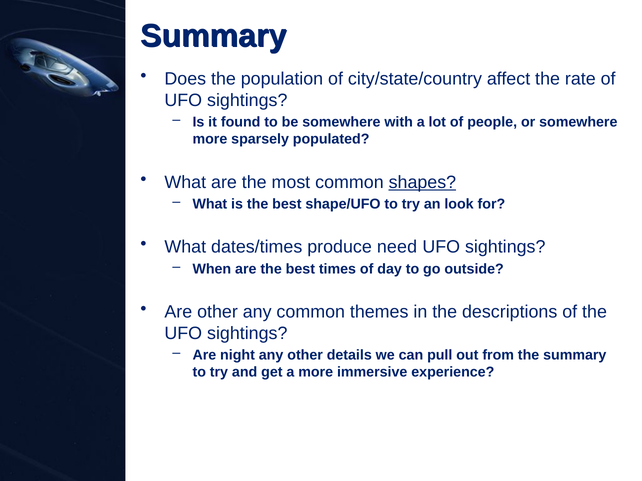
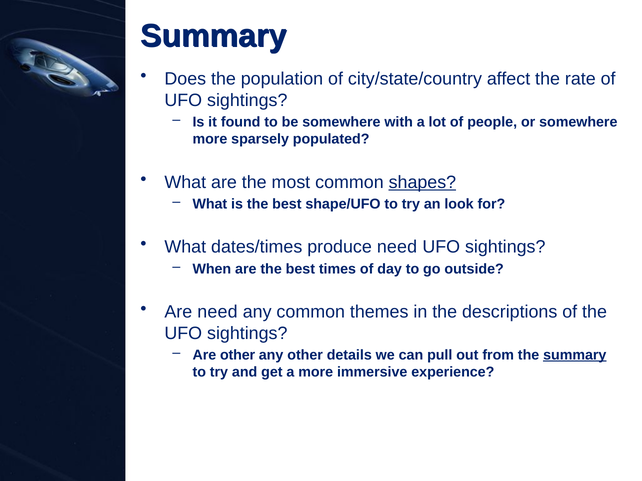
Are other: other -> need (217, 312)
Are night: night -> other (238, 355)
summary underline: none -> present (575, 355)
